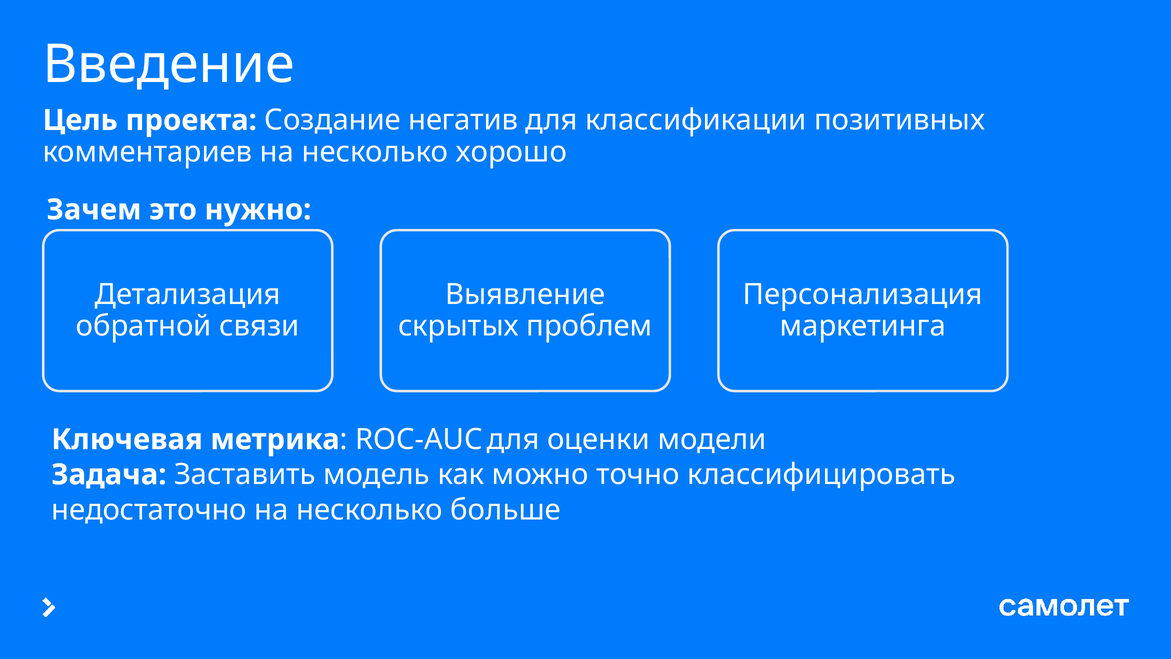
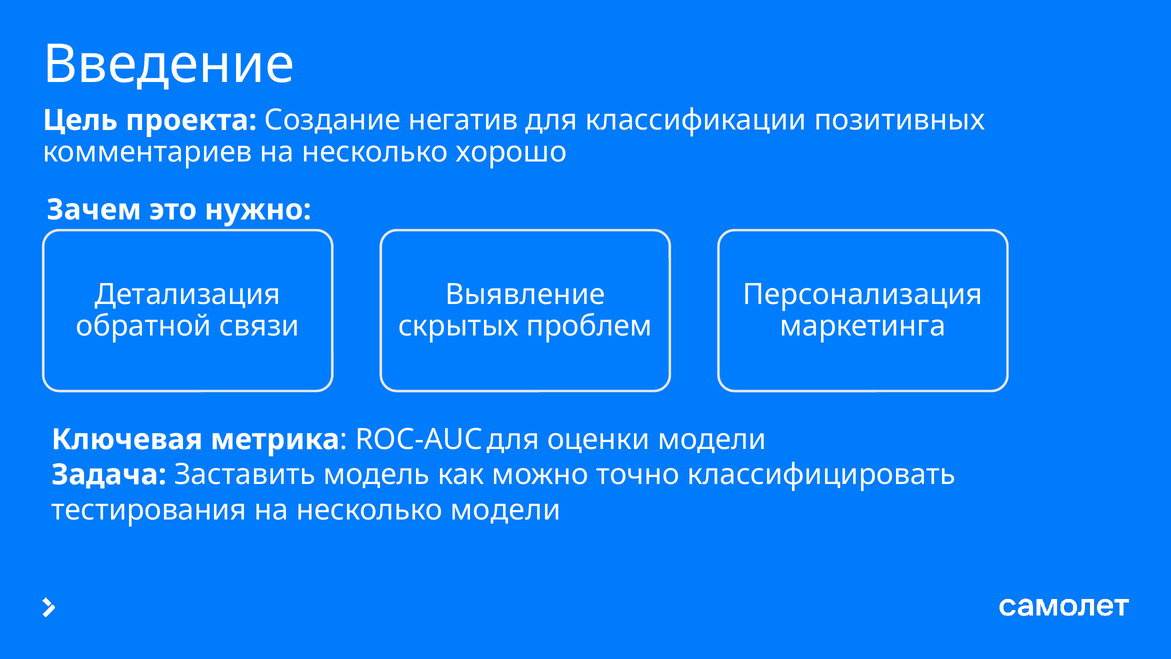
недостаточно: недостаточно -> тестирования (149, 510)
несколько больше: больше -> модели (505, 510)
